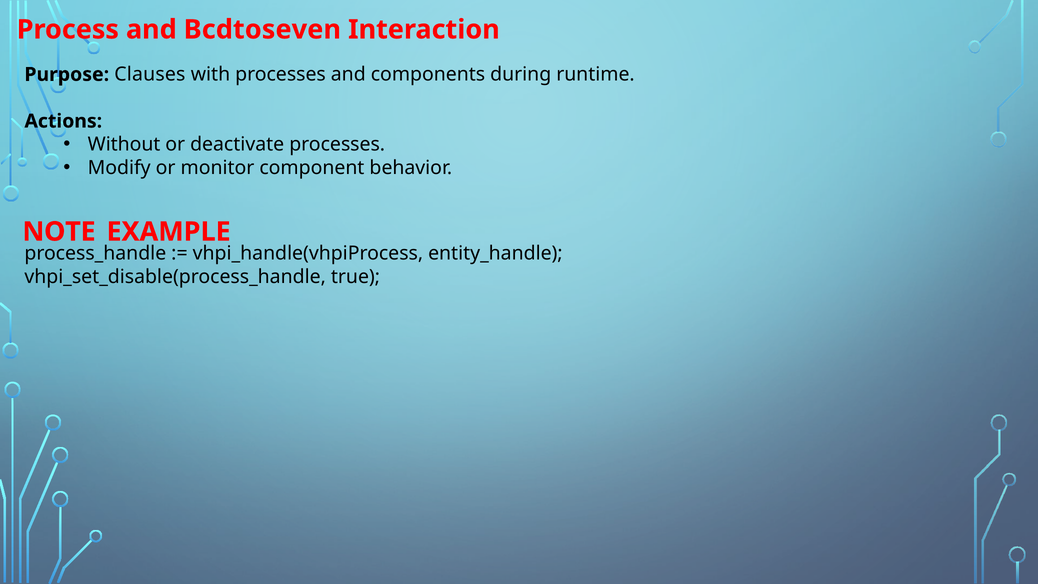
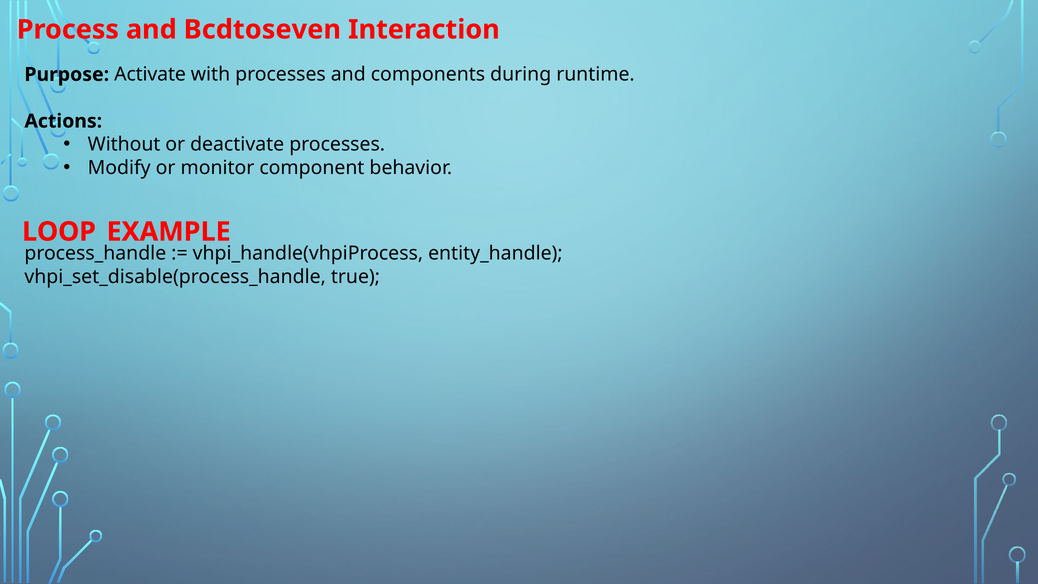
Clauses: Clauses -> Activate (150, 74)
NOTE: NOTE -> LOOP (59, 232)
